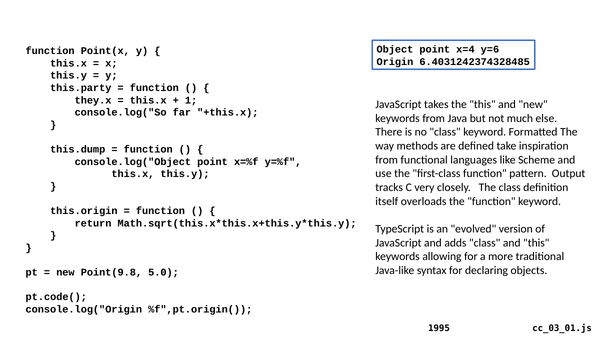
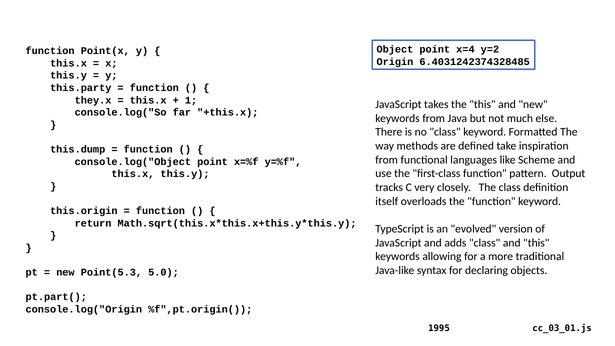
y=6: y=6 -> y=2 (490, 49)
Point(9.8: Point(9.8 -> Point(5.3 (111, 272)
pt.code(: pt.code( -> pt.part( (56, 297)
